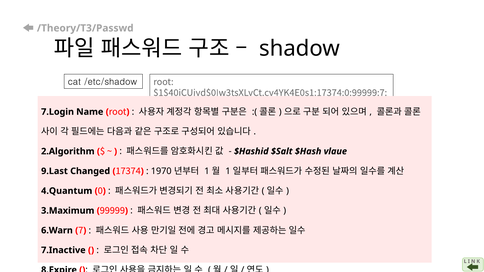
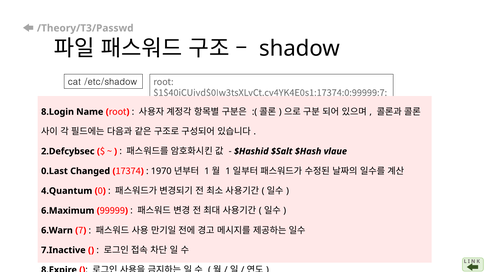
7.Login: 7.Login -> 8.Login (58, 112)
2.Algorithm: 2.Algorithm -> 2.Defcybsec (68, 151)
9.Last: 9.Last -> 0.Last (54, 171)
3.Maximum: 3.Maximum -> 6.Maximum (68, 211)
